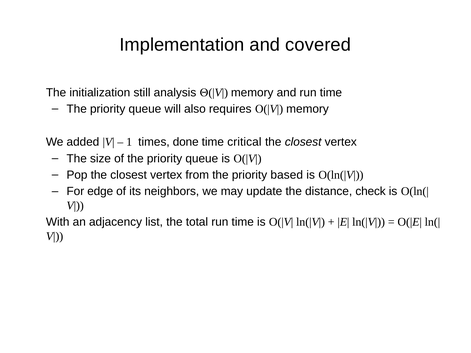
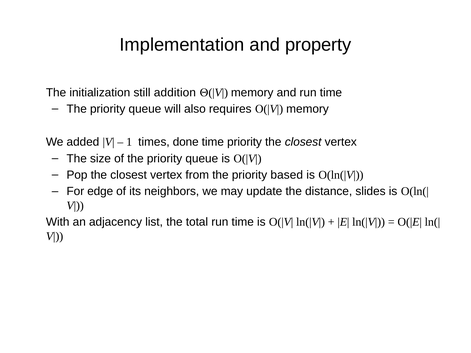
covered: covered -> property (318, 45)
analysis: analysis -> addition (175, 93)
time critical: critical -> priority (245, 142)
check: check -> slides (371, 192)
